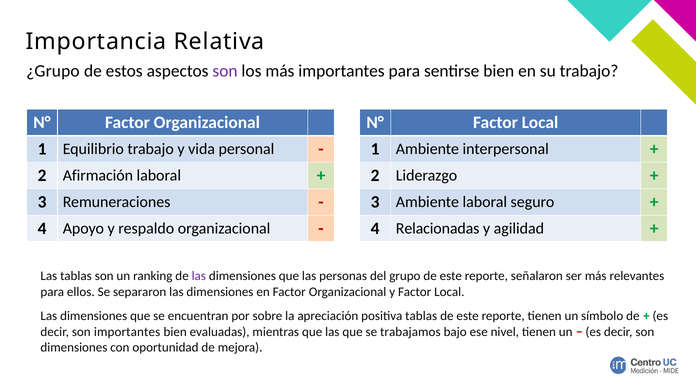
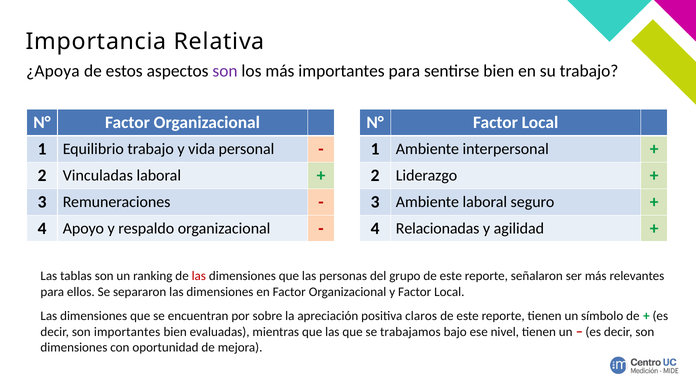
¿Grupo: ¿Grupo -> ¿Apoya (53, 71)
Afirmación: Afirmación -> Vinculadas (98, 176)
las colour: purple -> red (199, 276)
positiva tablas: tablas -> claros (421, 316)
